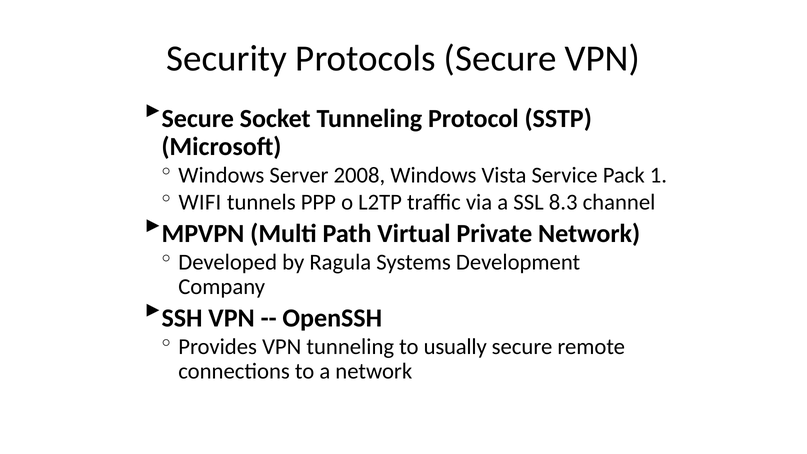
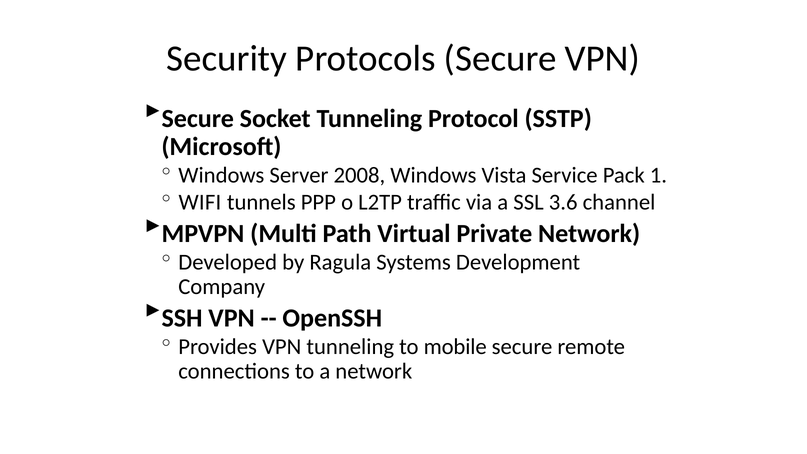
8.3: 8.3 -> 3.6 (563, 202)
usually: usually -> mobile (455, 347)
